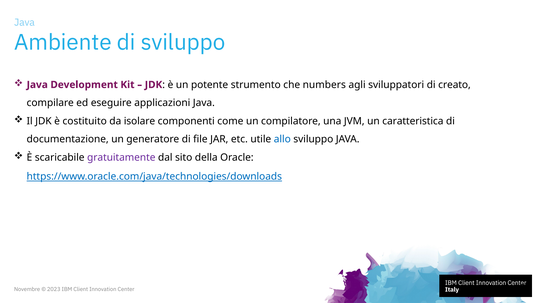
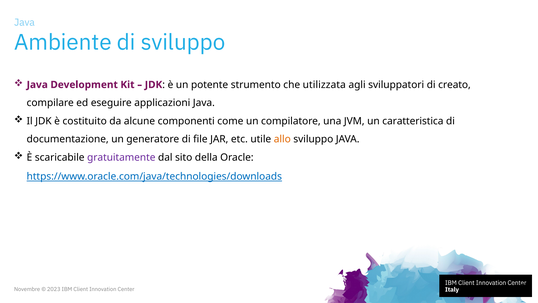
numbers: numbers -> utilizzata (324, 85)
isolare: isolare -> alcune (139, 121)
allo colour: blue -> orange (282, 139)
